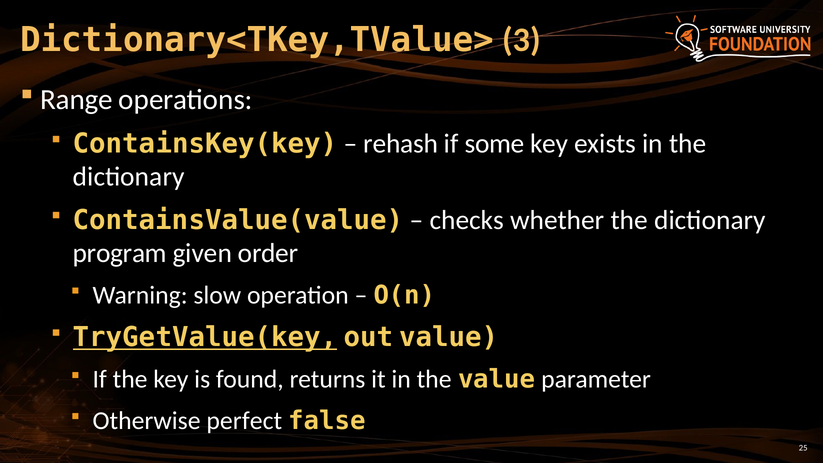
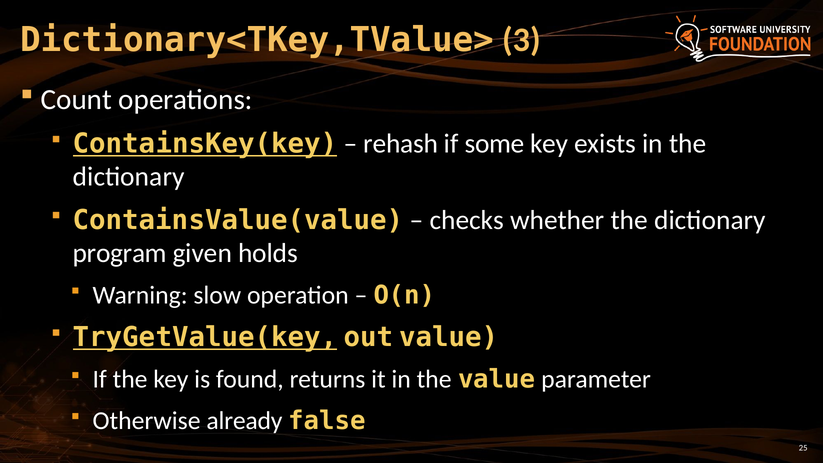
Range: Range -> Count (76, 100)
ContainsKey(key underline: none -> present (205, 144)
order: order -> holds (268, 253)
perfect: perfect -> already (244, 421)
